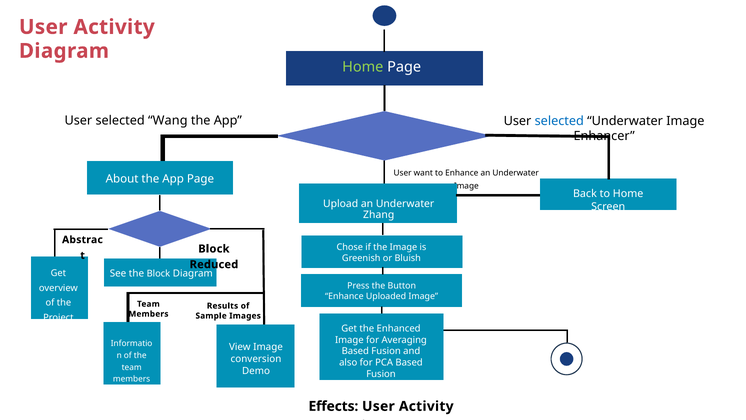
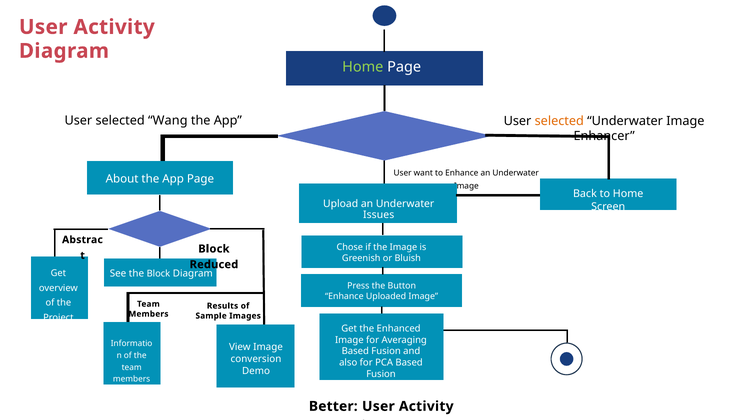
selected colour: blue -> orange (559, 121)
Zhang: Zhang -> Issues (379, 215)
Effects: Effects -> Better (333, 406)
